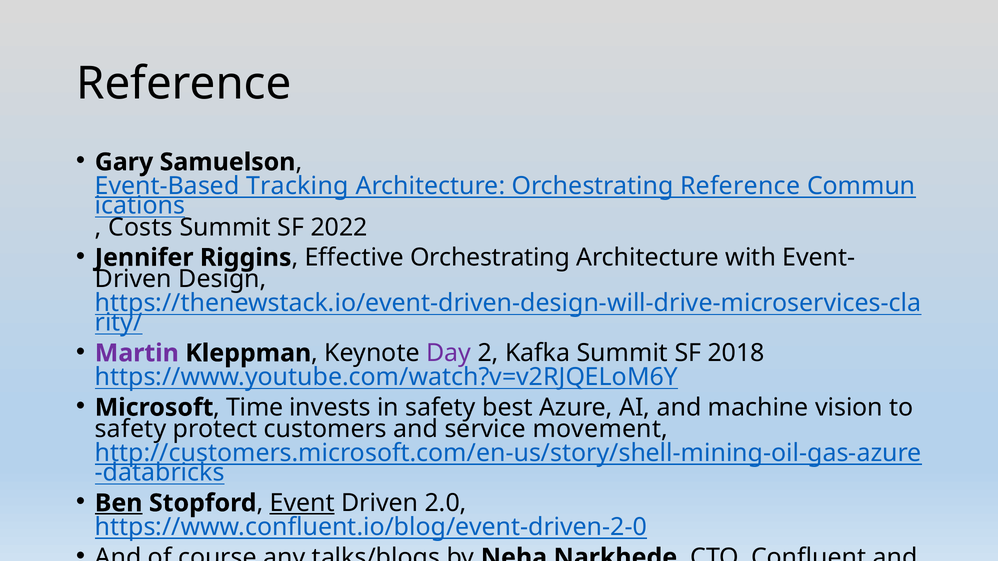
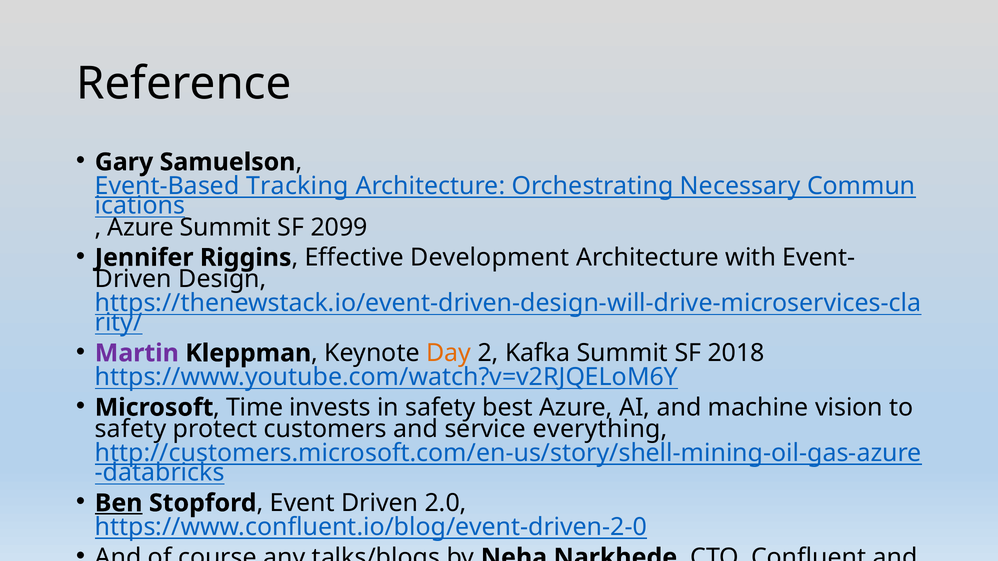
Orchestrating Reference: Reference -> Necessary (740, 186)
Costs: Costs -> Azure (141, 228)
2022: 2022 -> 2099 (339, 228)
Effective Orchestrating: Orchestrating -> Development (490, 258)
Day colour: purple -> orange (449, 353)
movement: movement -> everything (600, 429)
Event underline: present -> none (302, 503)
